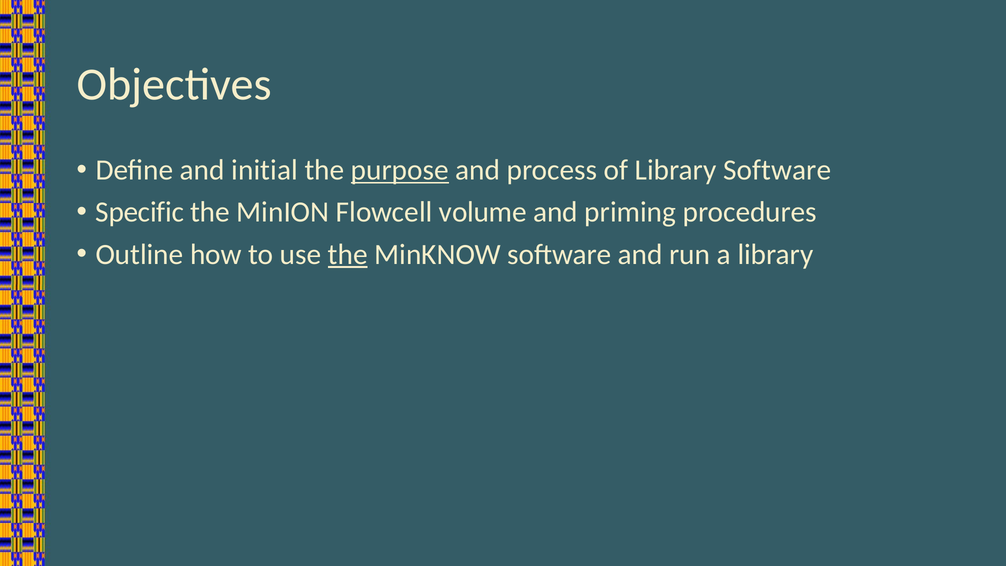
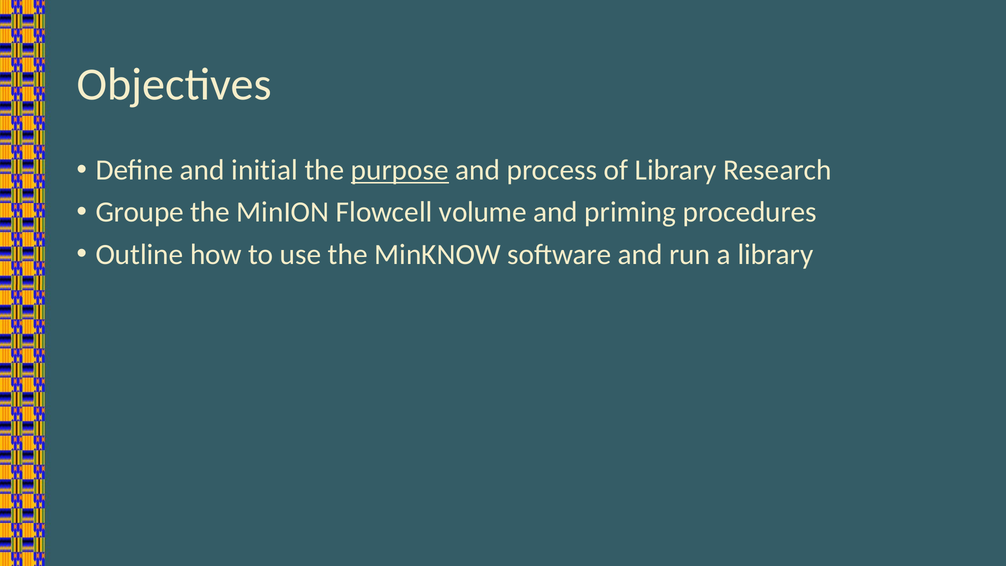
Library Software: Software -> Research (777, 170)
Specific: Specific -> Groupe (140, 212)
the underline: present -> none (348, 254)
